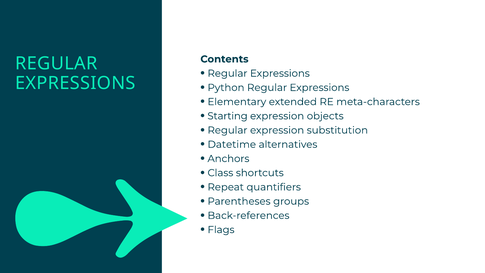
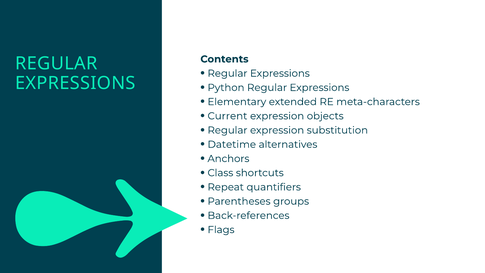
Starting: Starting -> Current (227, 116)
